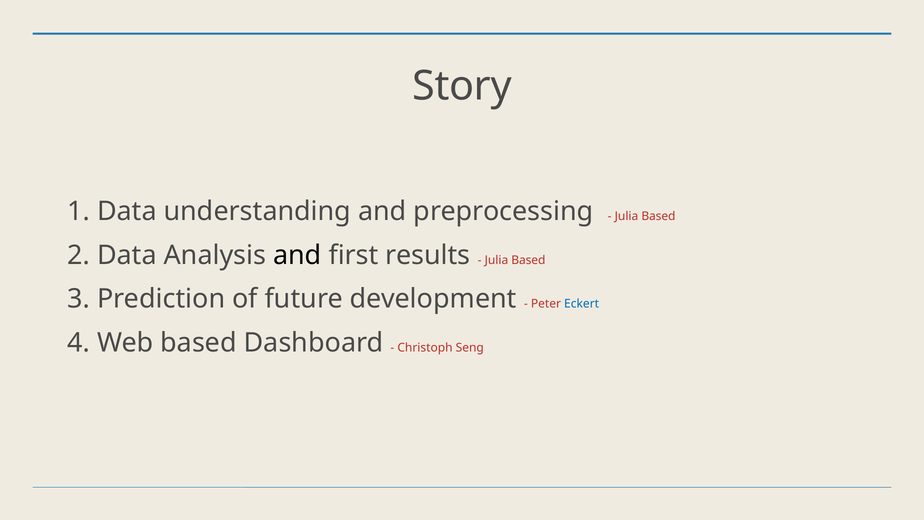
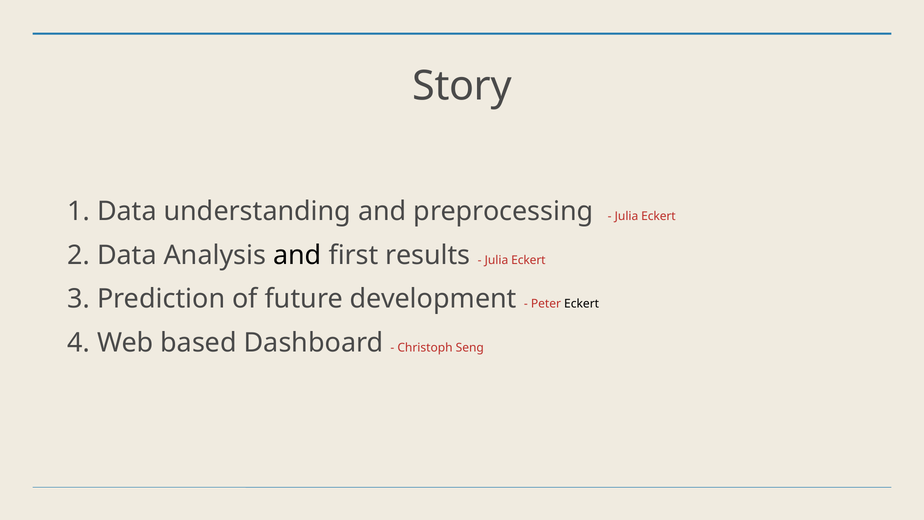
Based: Based -> Eckert (658, 216)
Based: Based -> Eckert (528, 260)
Eckert colour: blue -> black (582, 304)
